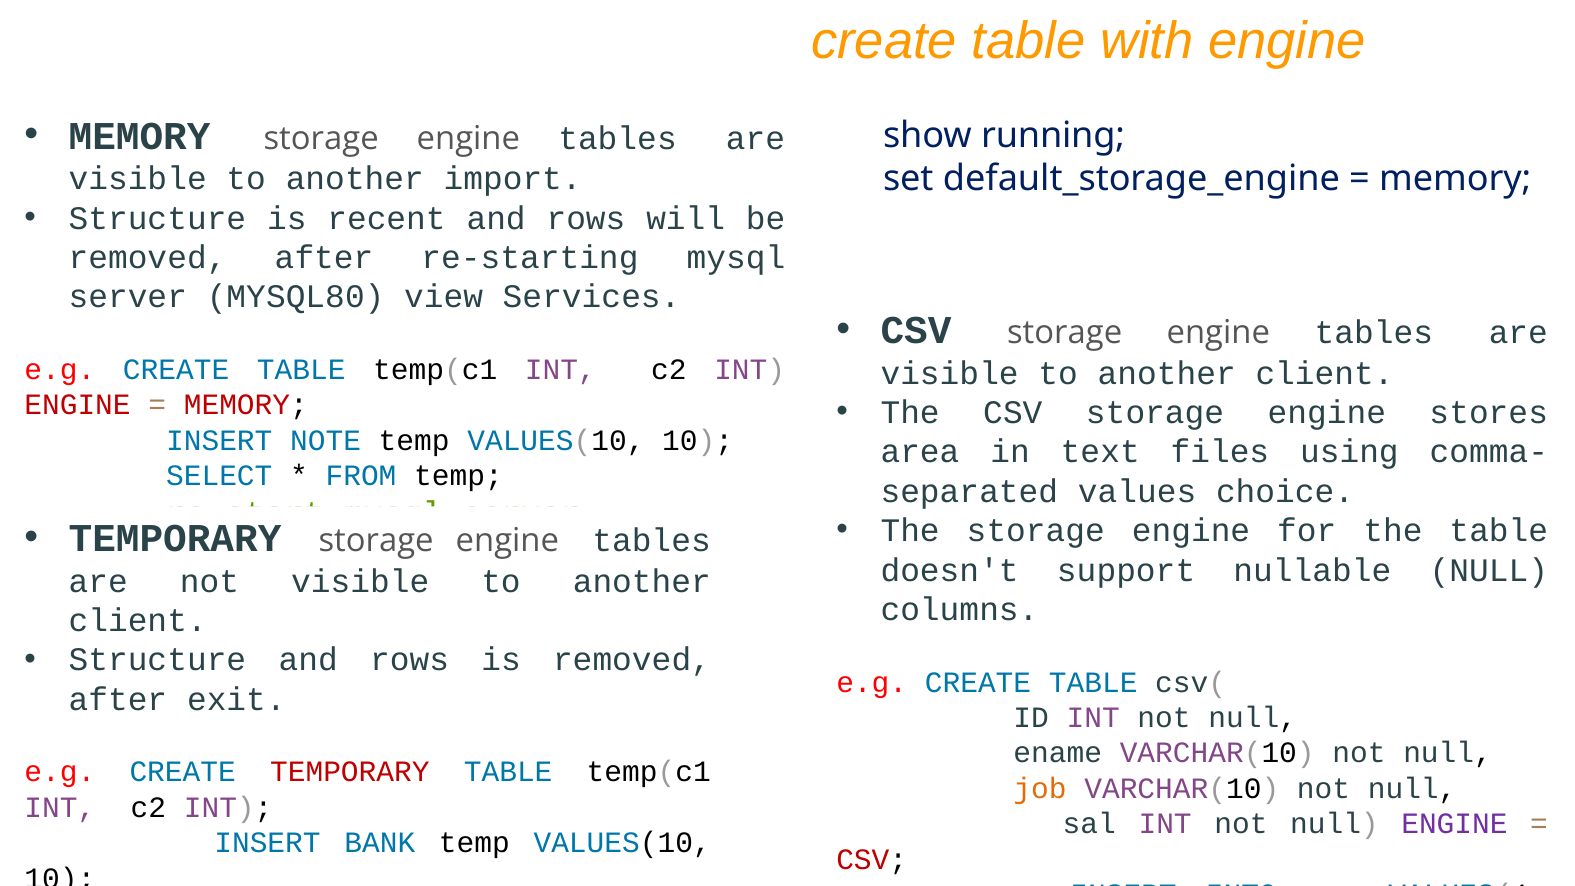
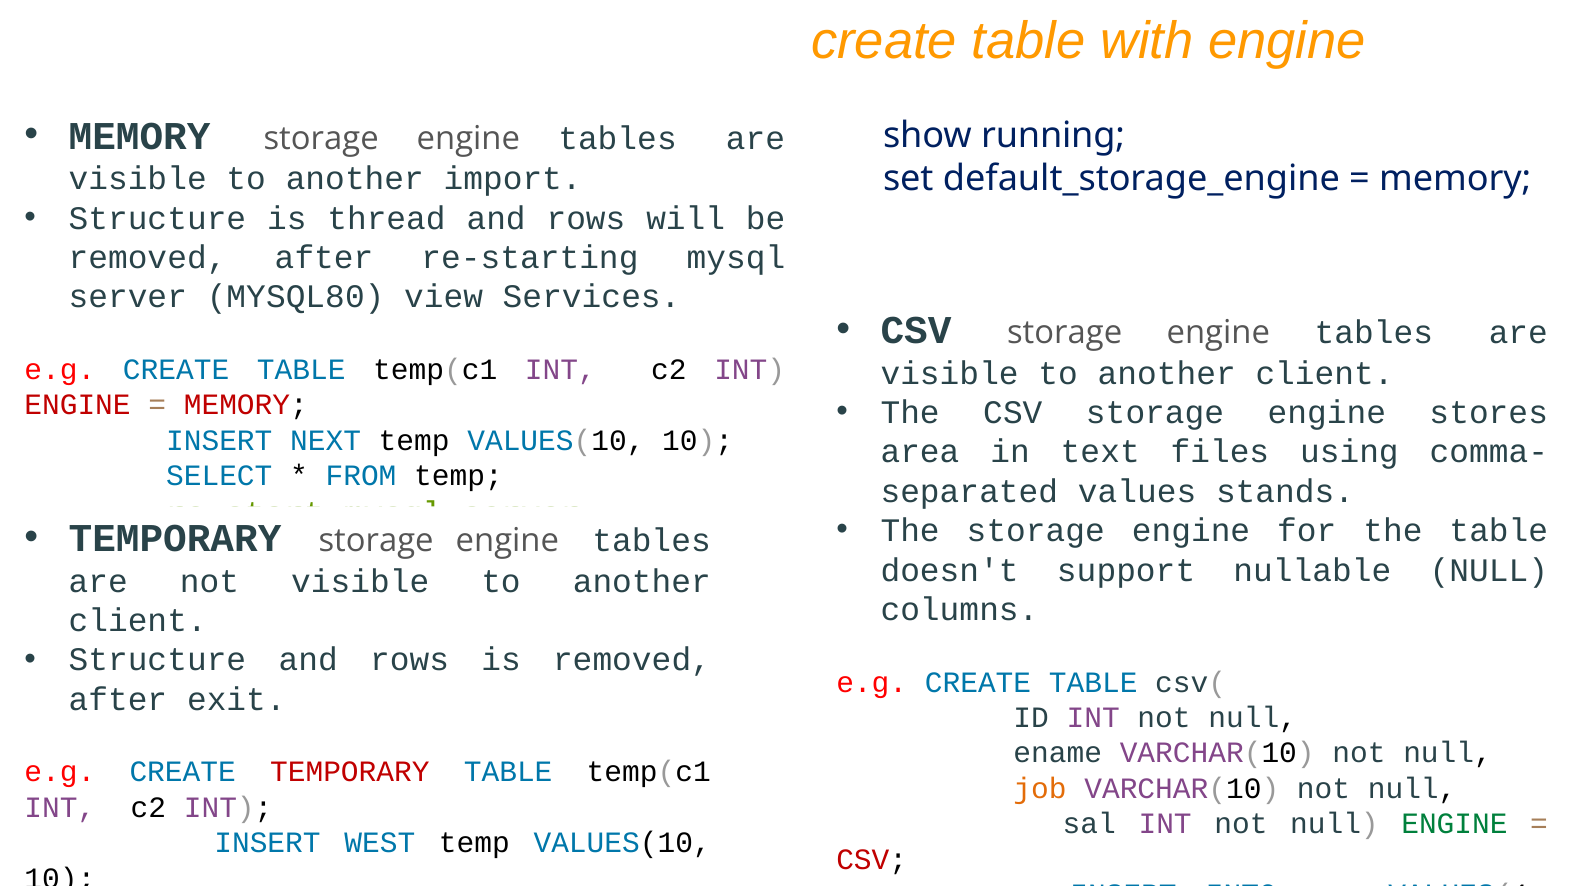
recent: recent -> thread (386, 218)
NOTE: NOTE -> NEXT (326, 441)
choice: choice -> stands (1285, 491)
ENGINE colour: purple -> green (1454, 824)
BANK: BANK -> WEST (380, 843)
